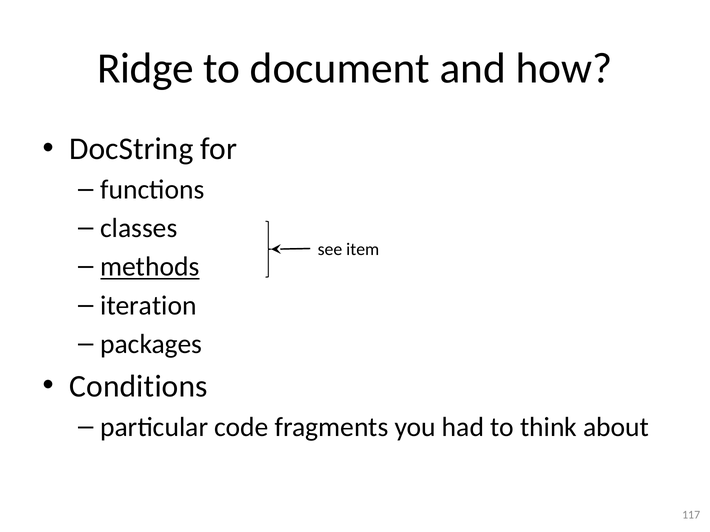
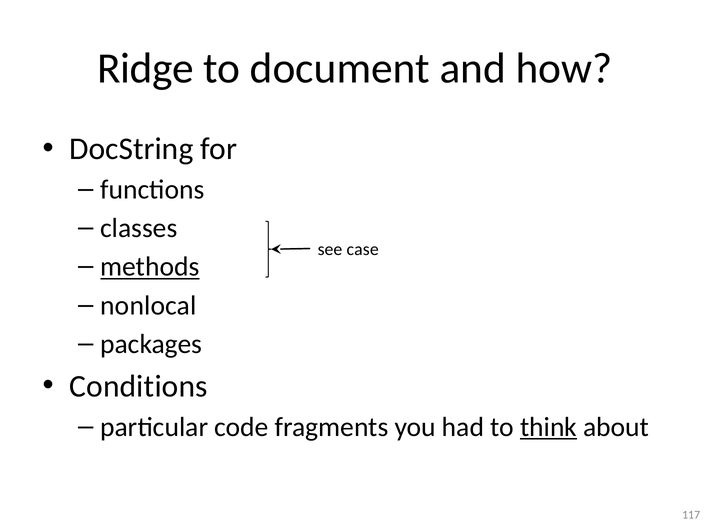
item: item -> case (363, 250)
iteration: iteration -> nonlocal (148, 306)
think underline: none -> present (549, 427)
